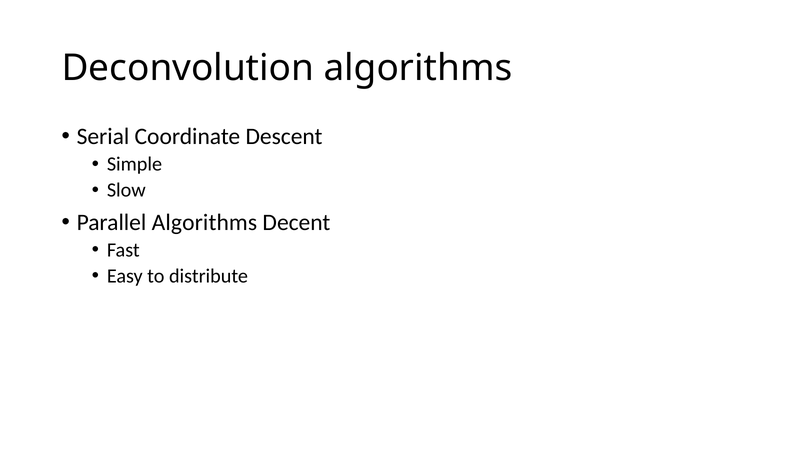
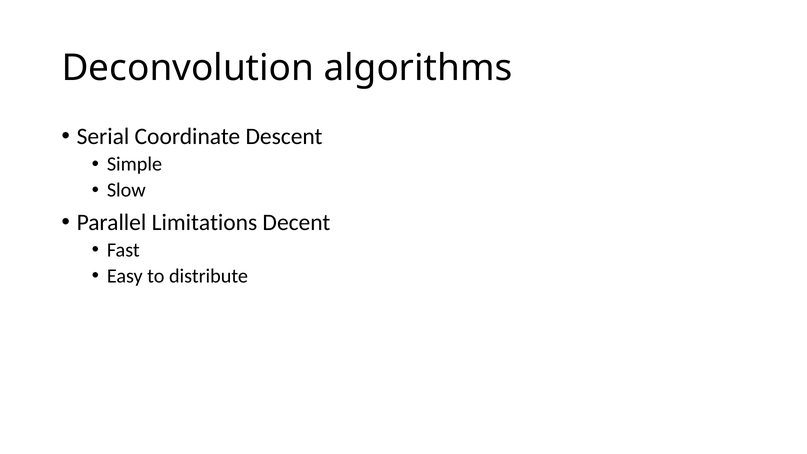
Parallel Algorithms: Algorithms -> Limitations (204, 222)
